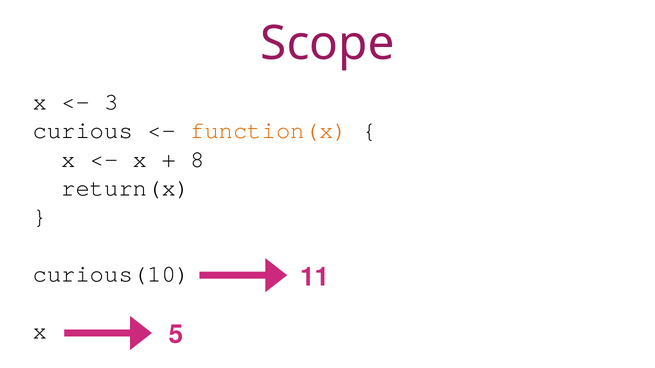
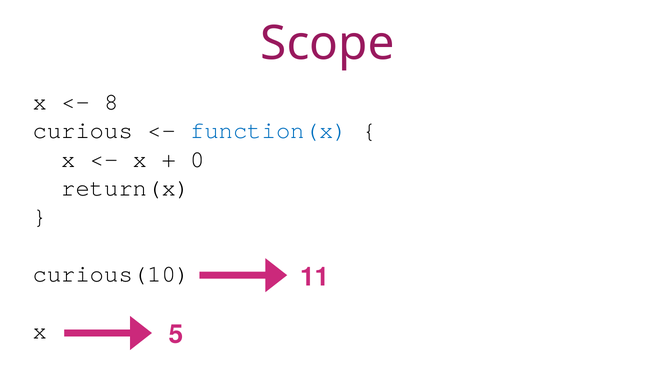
3: 3 -> 8 (111, 102)
function(x colour: orange -> blue (269, 131)
8: 8 -> 0 (197, 159)
